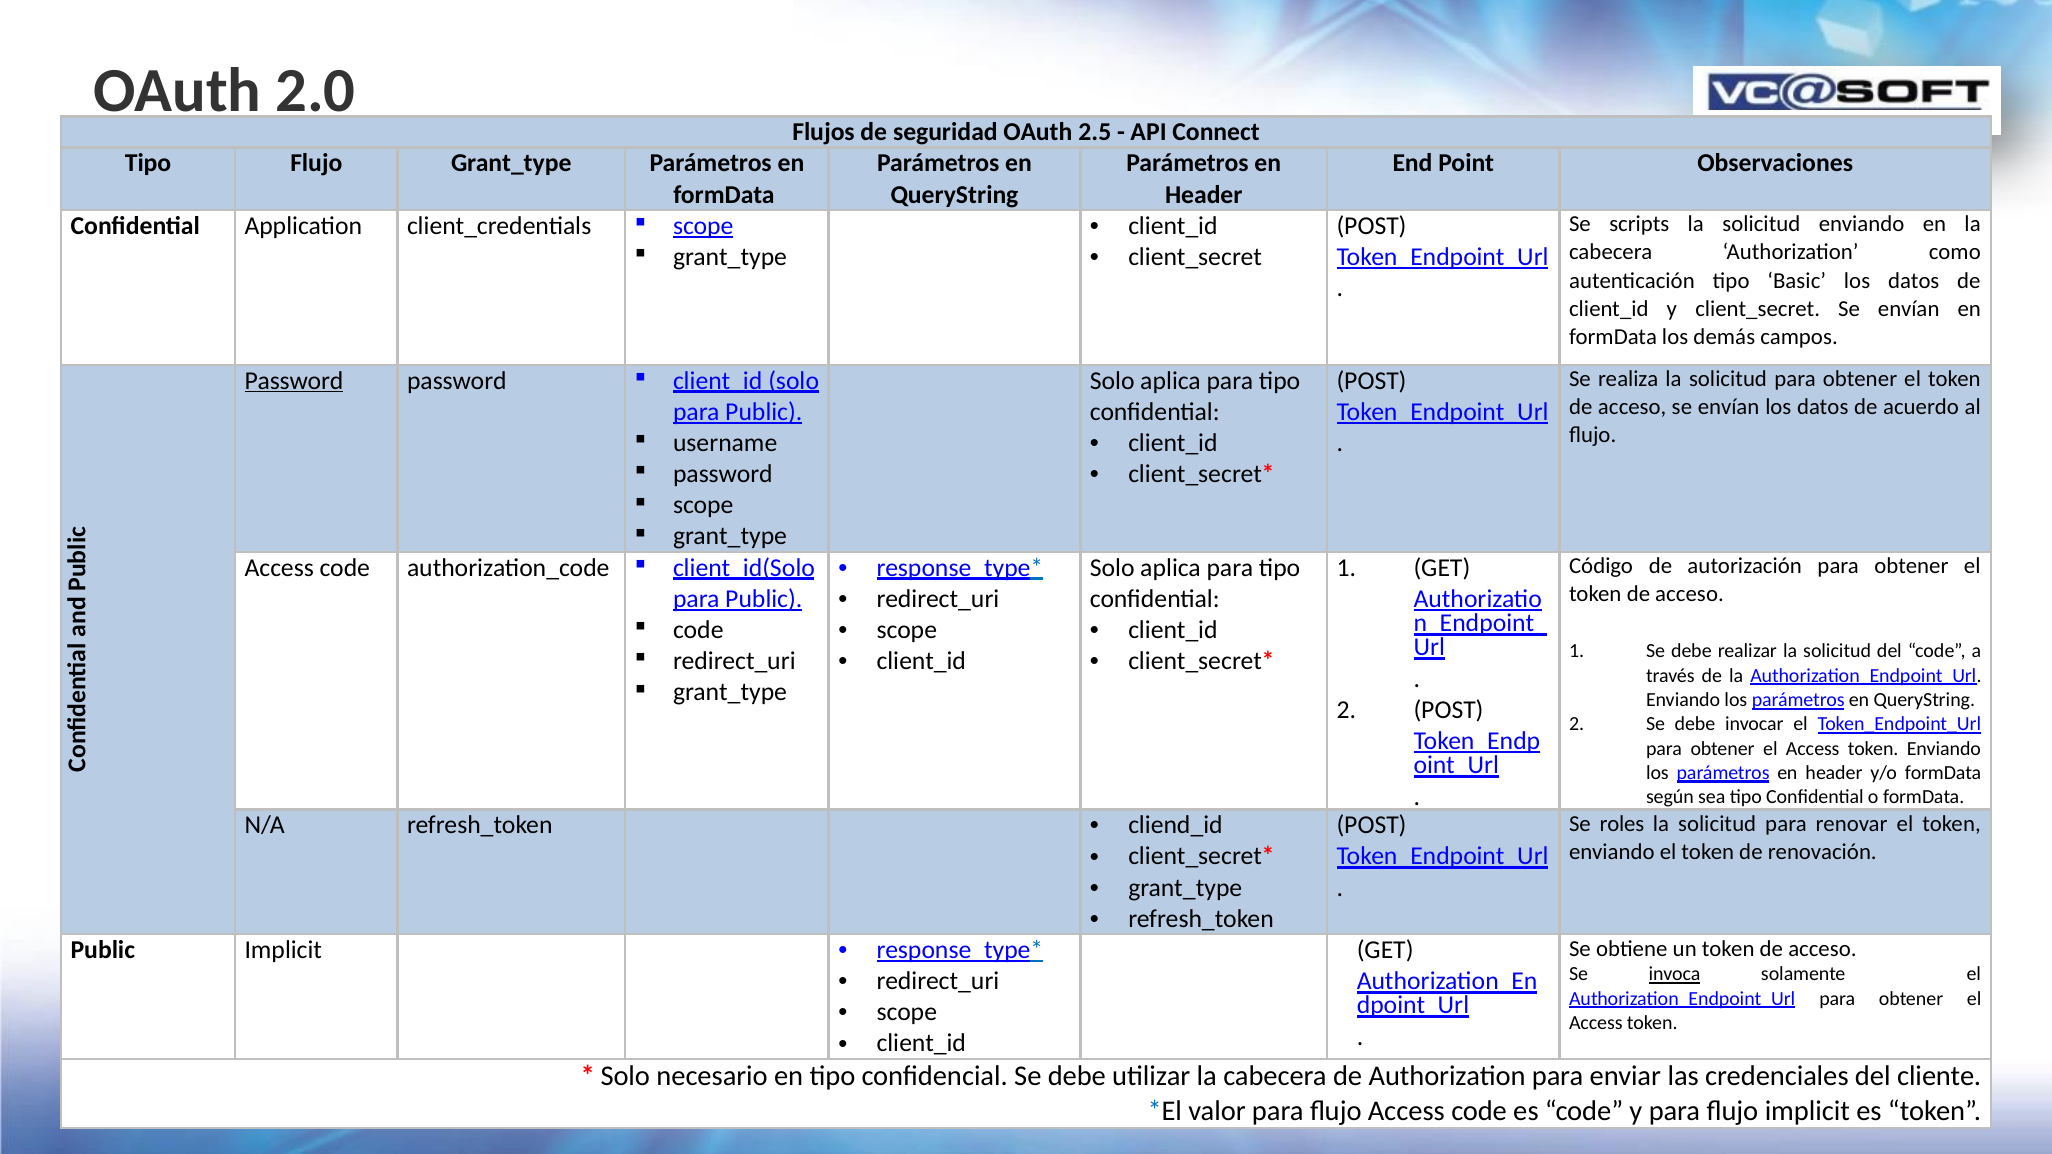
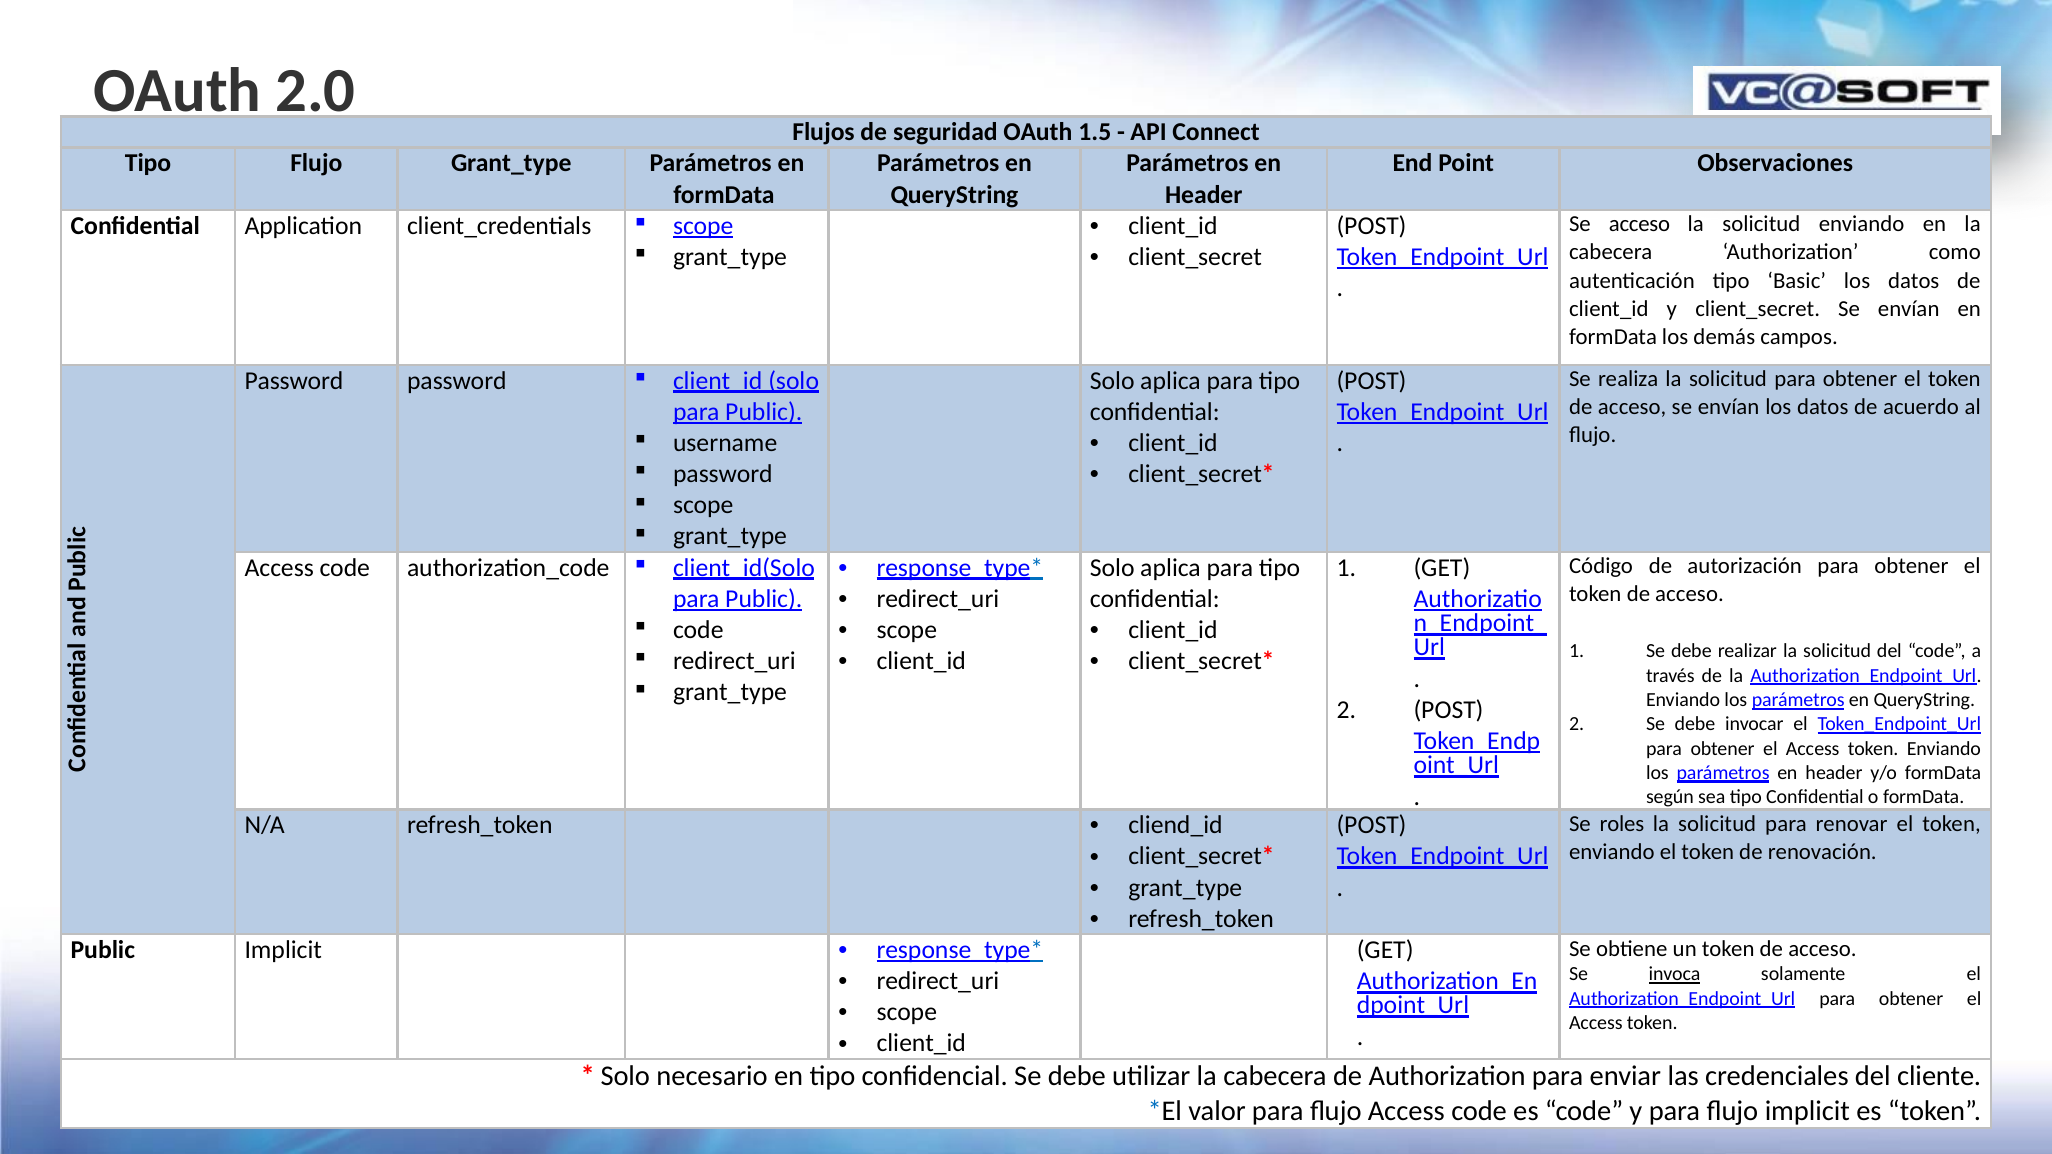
2.5: 2.5 -> 1.5 (1095, 132)
Se scripts: scripts -> acceso (1639, 225)
Password underline: present -> none (294, 381)
